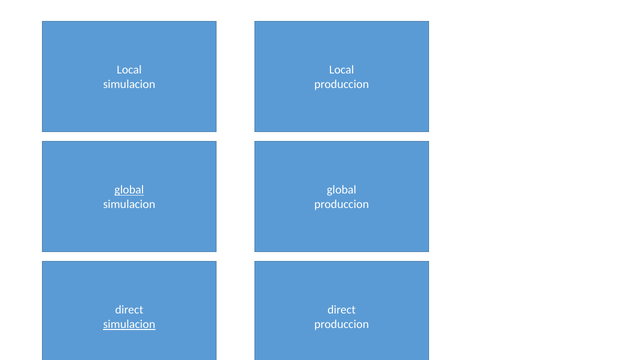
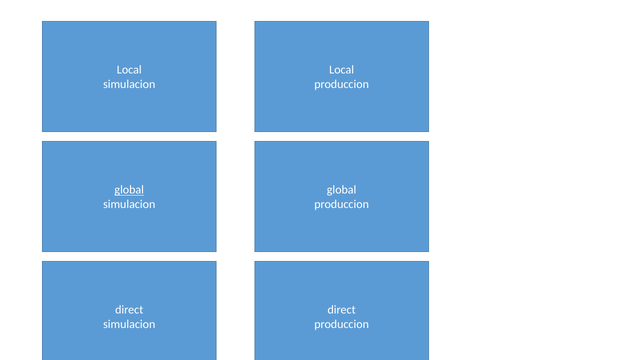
simulacion underline: present -> none (129, 324)
